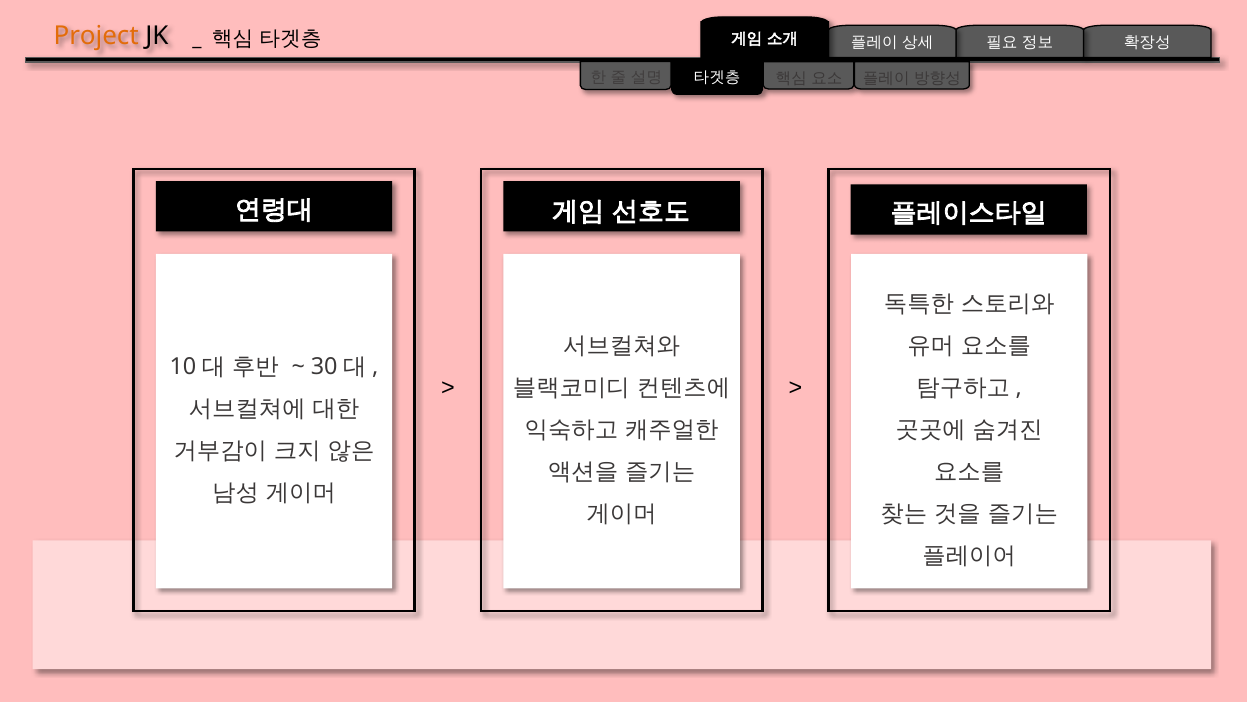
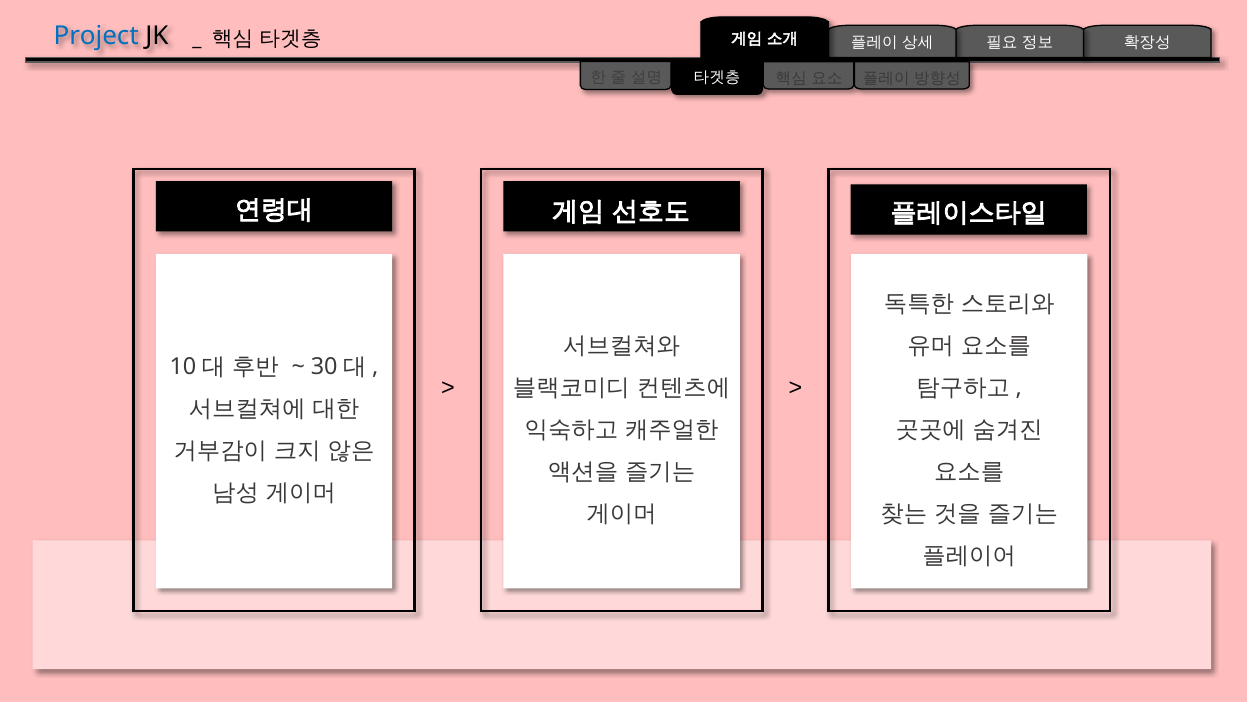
Project colour: orange -> blue (96, 36)
